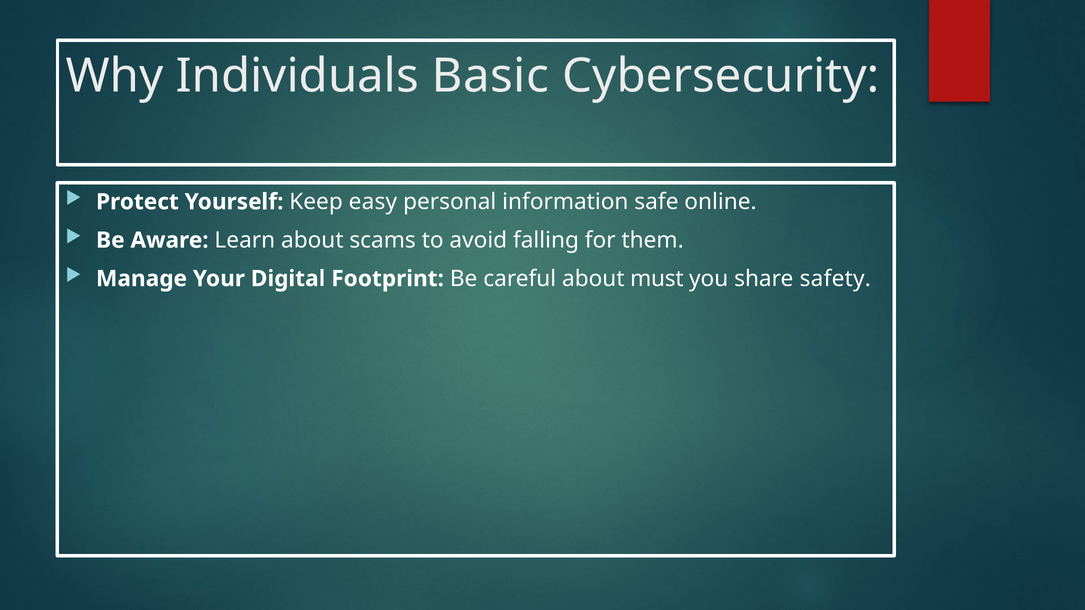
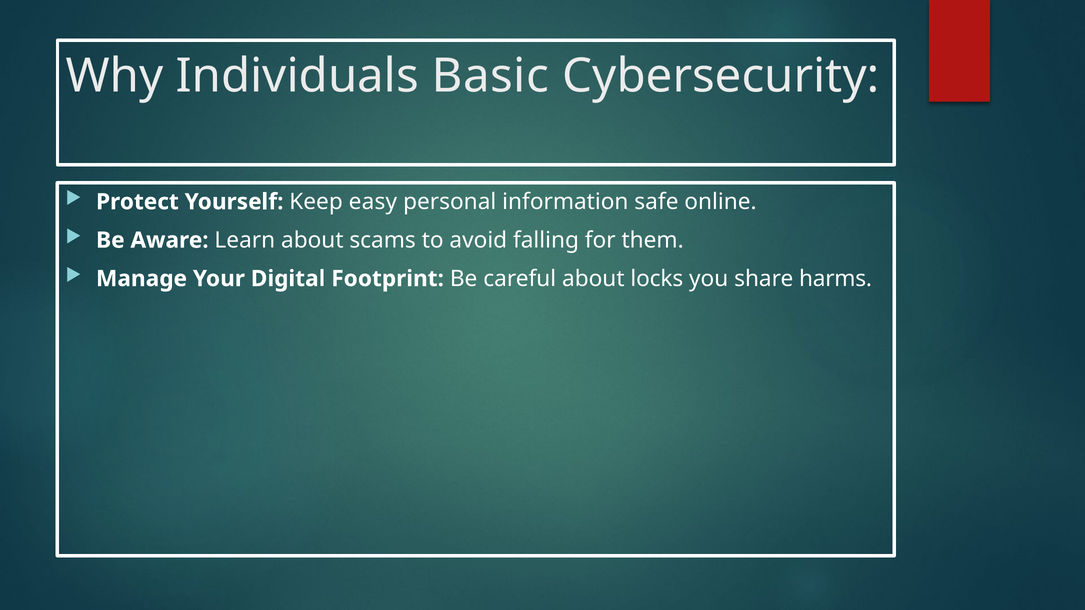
must: must -> locks (657, 279)
safety: safety -> harms (836, 279)
